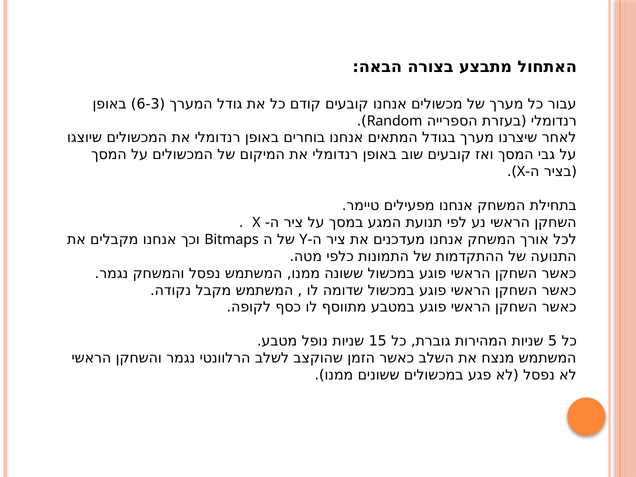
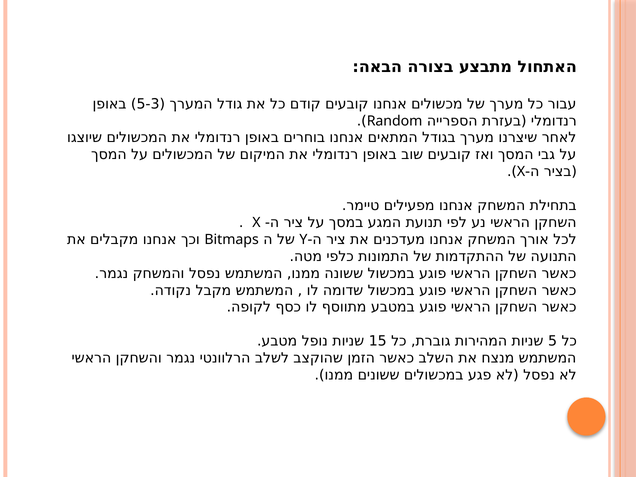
6-3: 6-3 -> 5-3 (148, 104)
